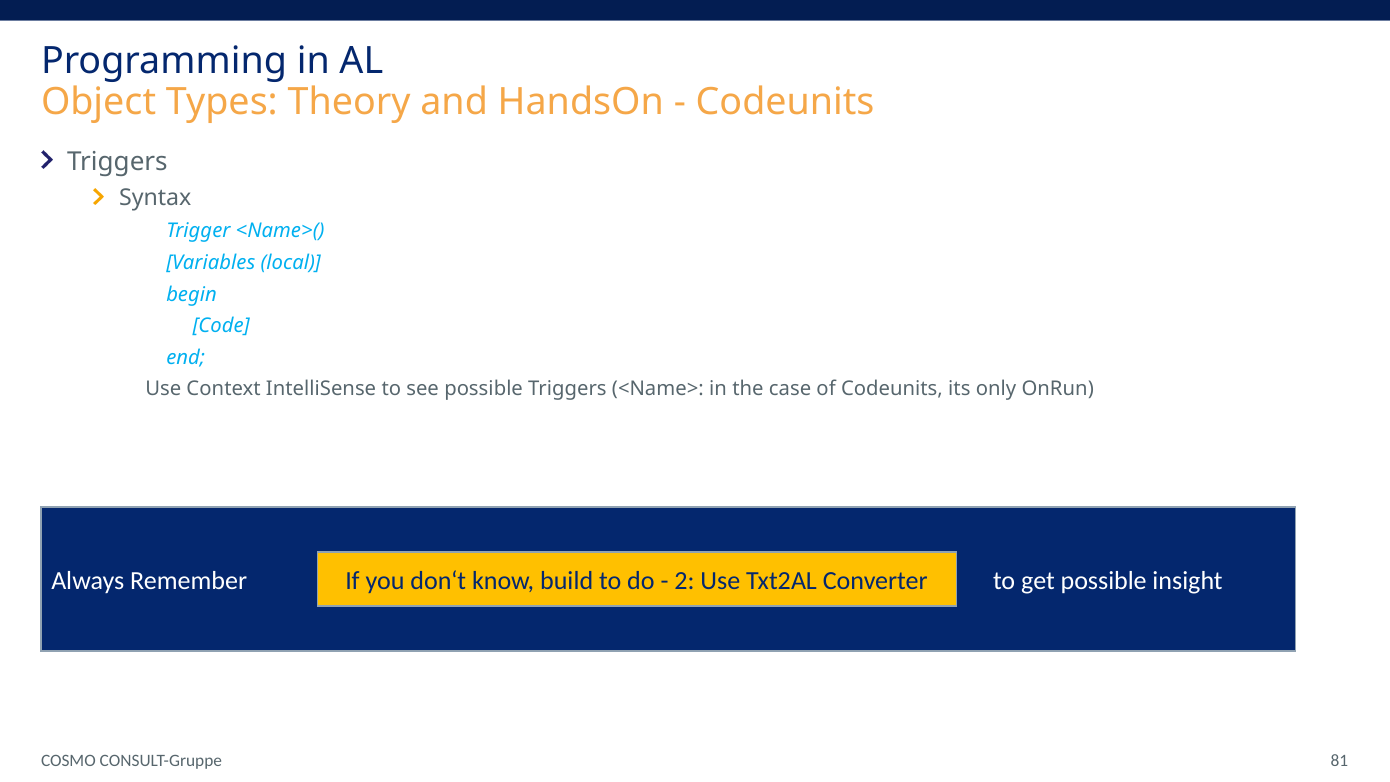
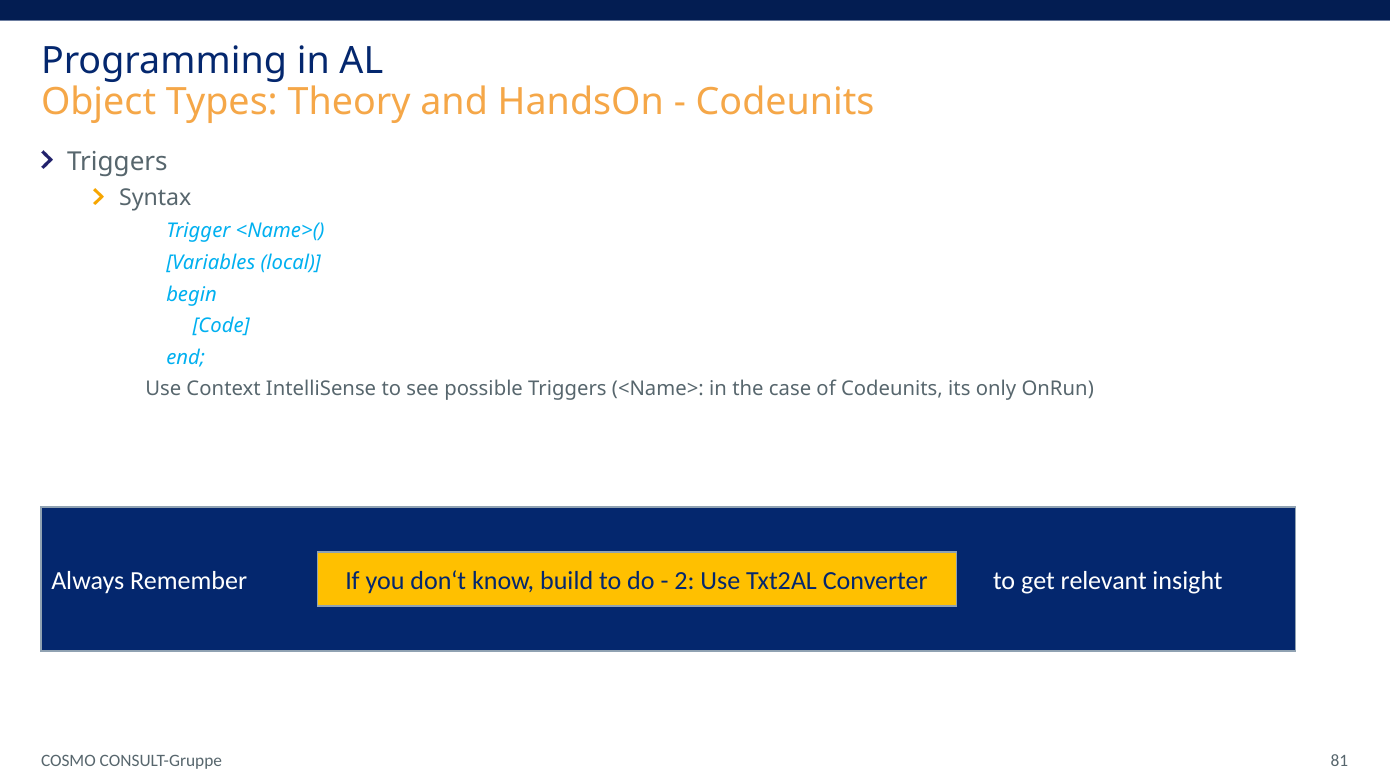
get possible: possible -> relevant (1104, 581)
